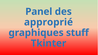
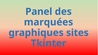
approprié: approprié -> marquées (49, 22)
stuff: stuff -> sites (77, 33)
